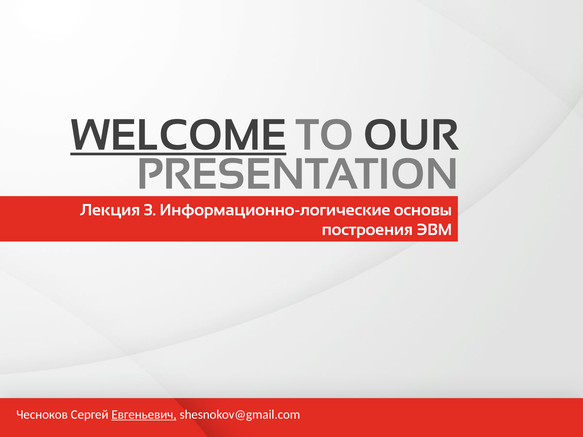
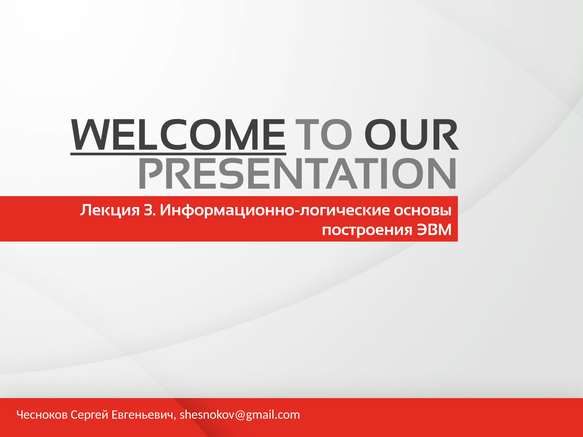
Евгеньевич underline: present -> none (144, 415)
